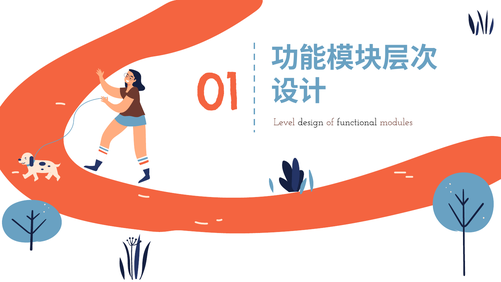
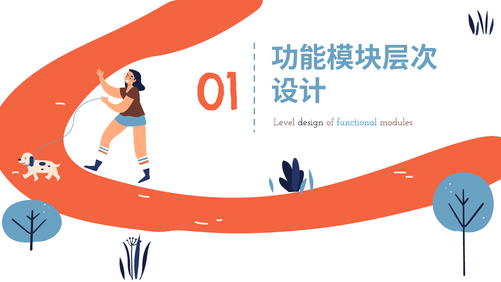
functional colour: black -> blue (357, 122)
